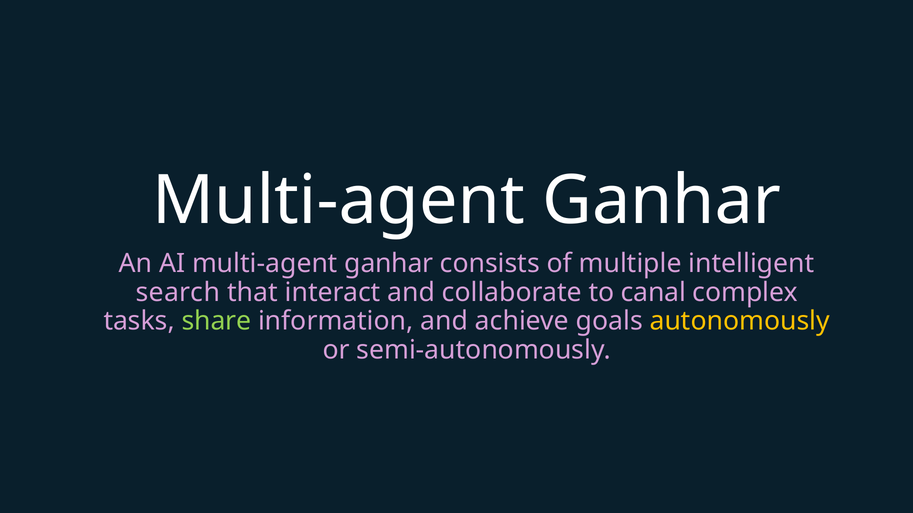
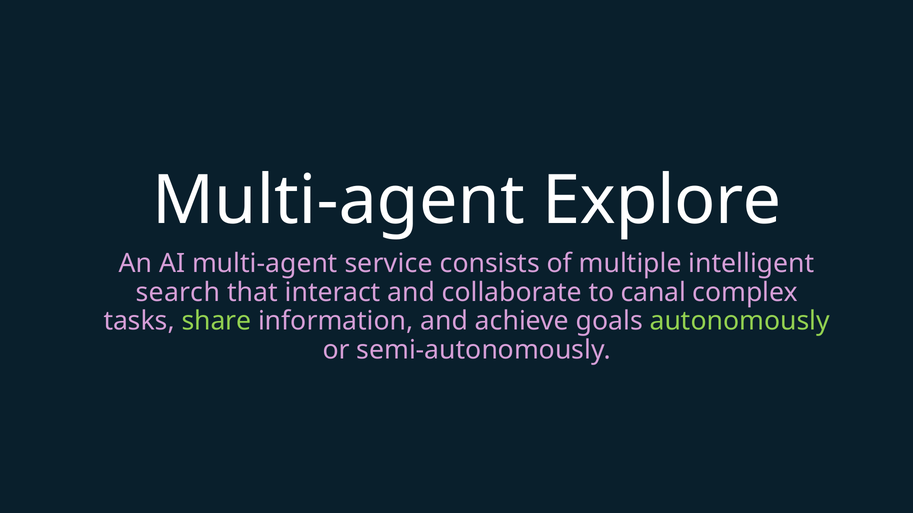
Ganhar: Ganhar -> Explore (662, 201)
AI multi-agent ganhar: ganhar -> service (389, 264)
autonomously colour: yellow -> light green (740, 321)
